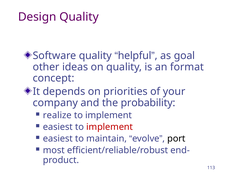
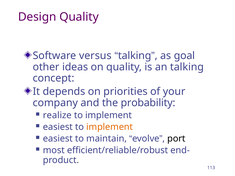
Software quality: quality -> versus (95, 56)
helpful: helpful -> talking (135, 56)
an format: format -> talking (187, 67)
implement colour: red -> orange (110, 127)
